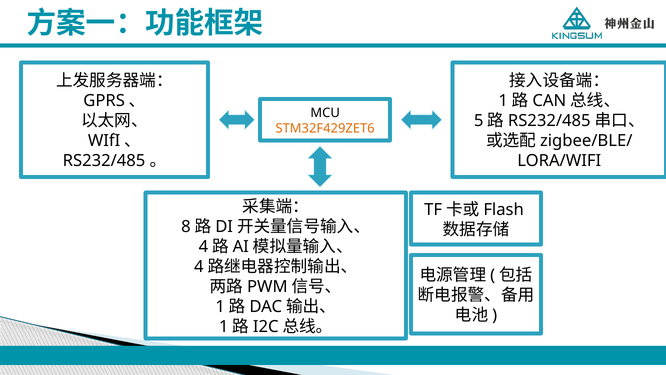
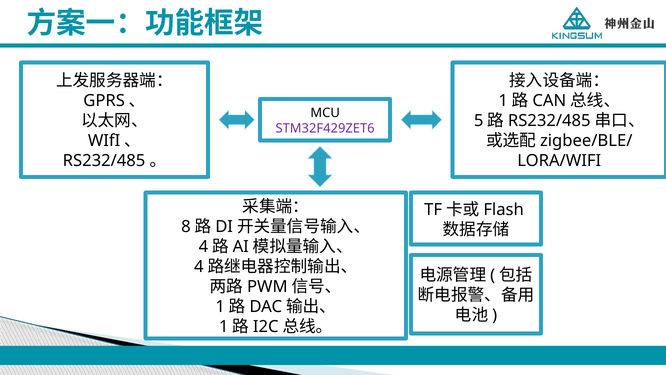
STM32F429ZET6 colour: orange -> purple (325, 128)
